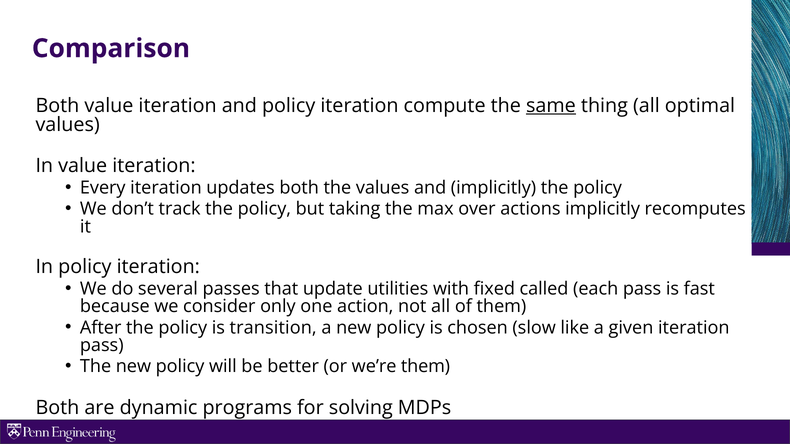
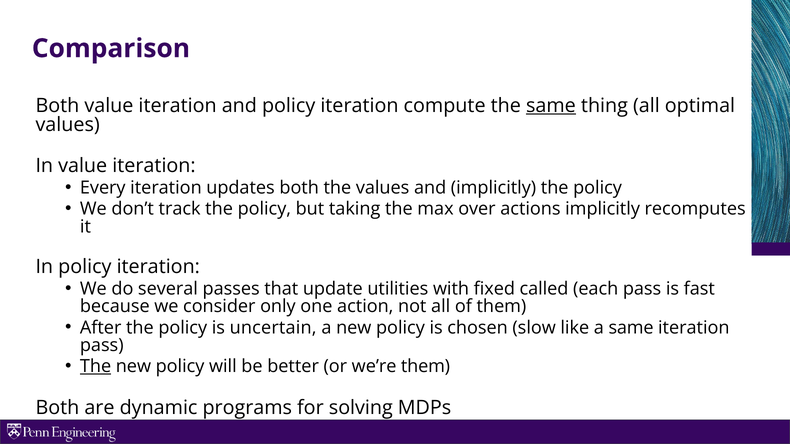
transition: transition -> uncertain (273, 328)
a given: given -> same (631, 328)
The underline: none -> present (96, 367)
